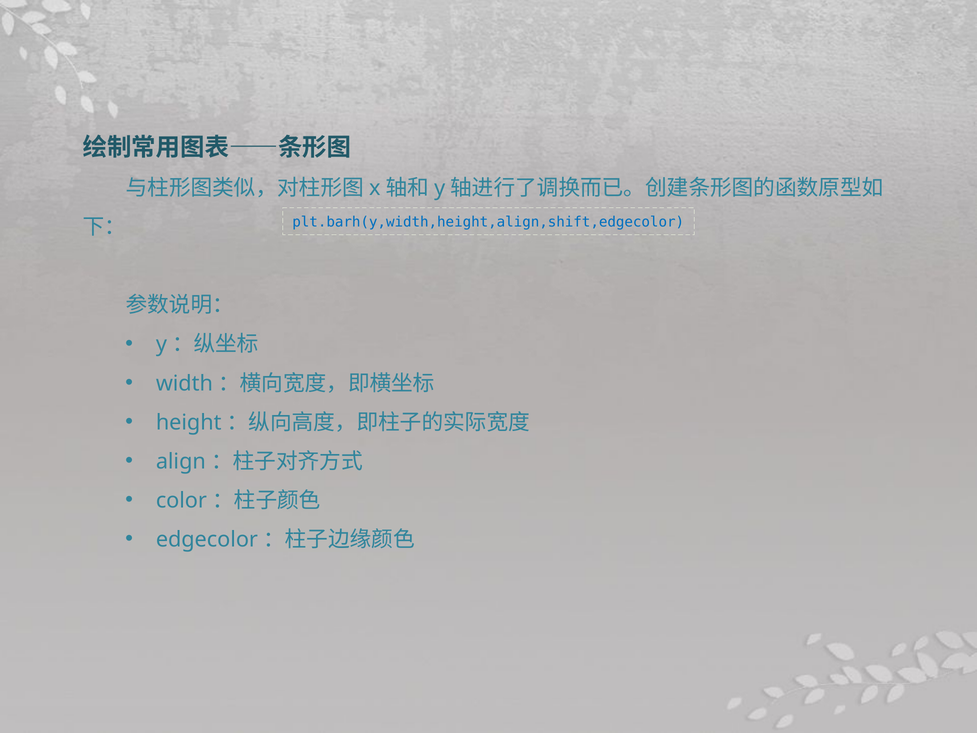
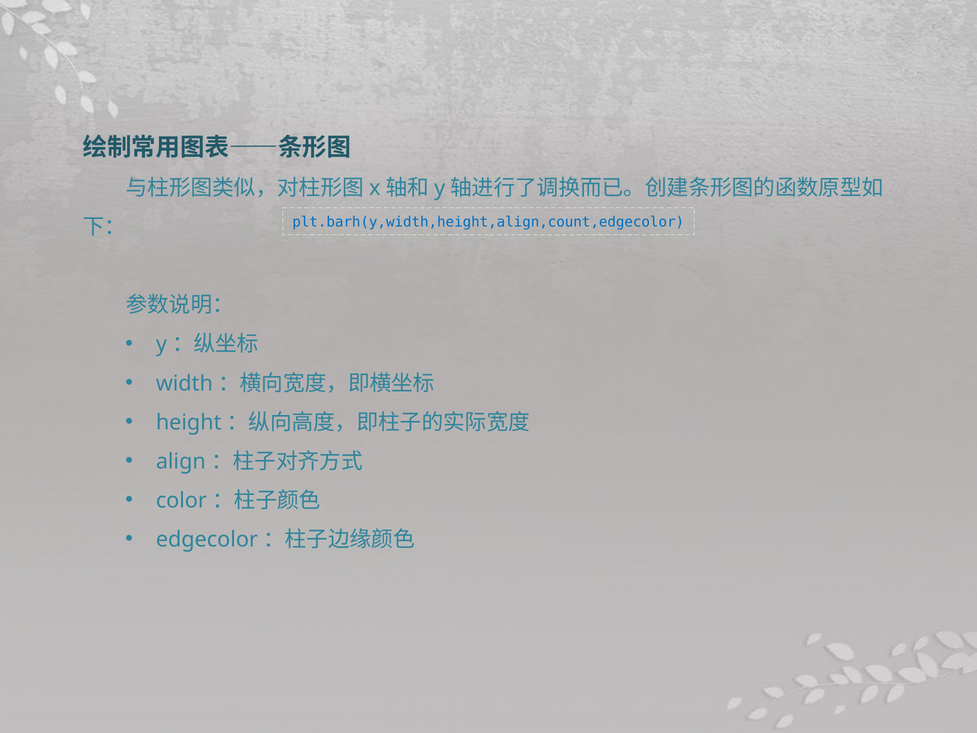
plt.barh(y,width,height,align,shift,edgecolor: plt.barh(y,width,height,align,shift,edgecolor -> plt.barh(y,width,height,align,count,edgecolor (488, 222)
